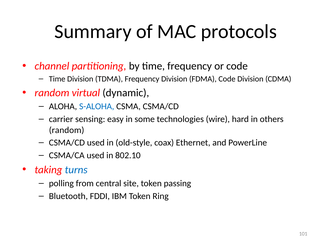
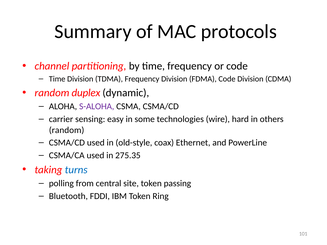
virtual: virtual -> duplex (86, 93)
S-ALOHA colour: blue -> purple (97, 107)
802.10: 802.10 -> 275.35 (128, 156)
